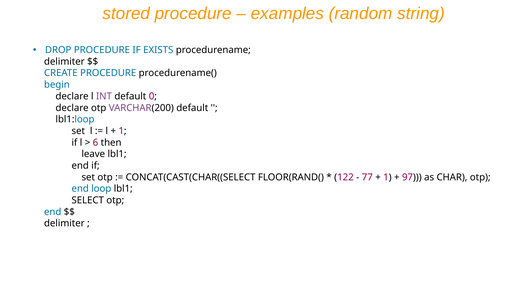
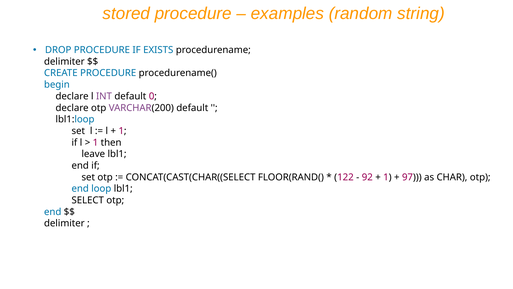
6: 6 -> 1 (95, 142)
77: 77 -> 92 (367, 177)
